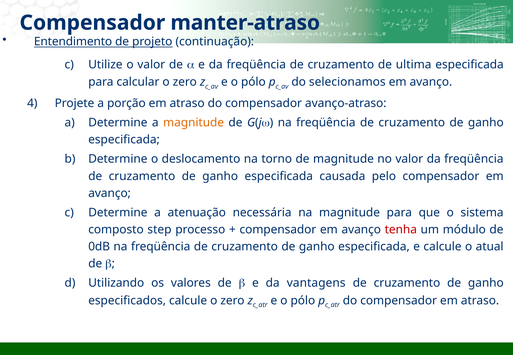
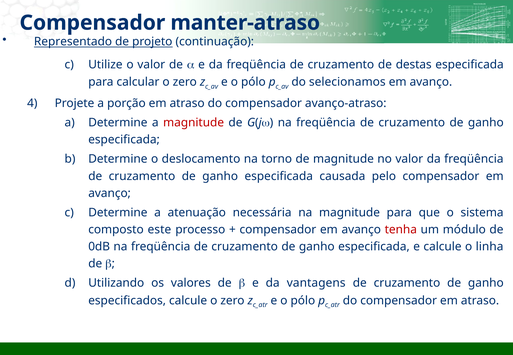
Entendimento: Entendimento -> Representado (73, 42)
ultima: ultima -> destas (414, 65)
magnitude colour: orange -> red (194, 123)
step: step -> este (159, 230)
atual: atual -> linha (490, 247)
